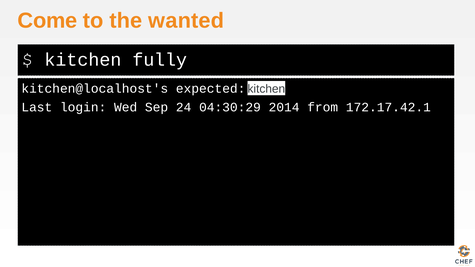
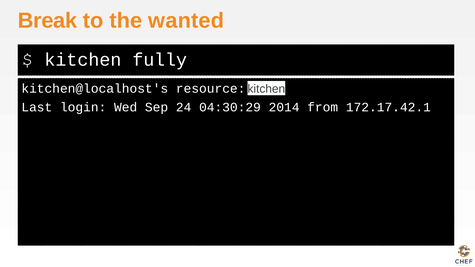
Come: Come -> Break (47, 21)
expected: expected -> resource (211, 89)
